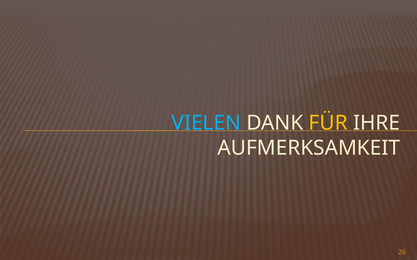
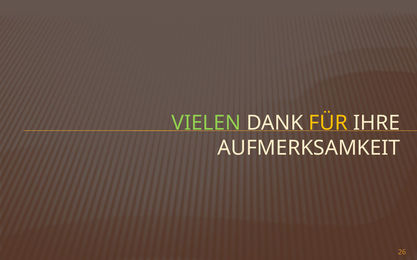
VIELEN colour: light blue -> light green (206, 123)
